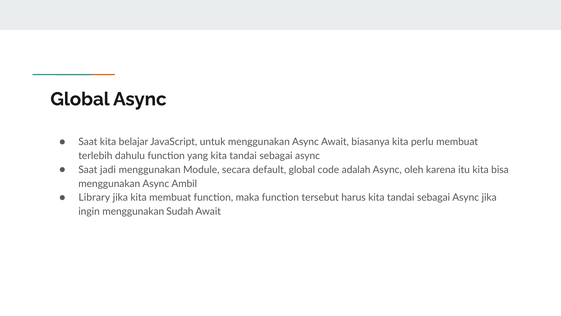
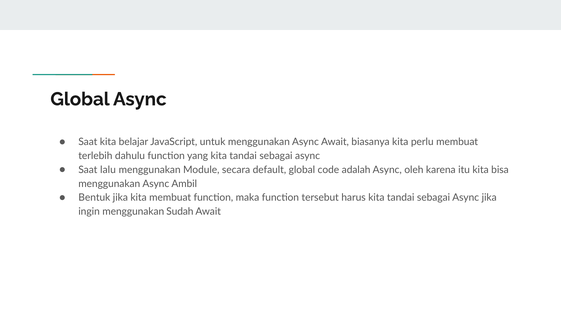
jadi: jadi -> lalu (108, 170)
Library: Library -> Bentuk (94, 197)
